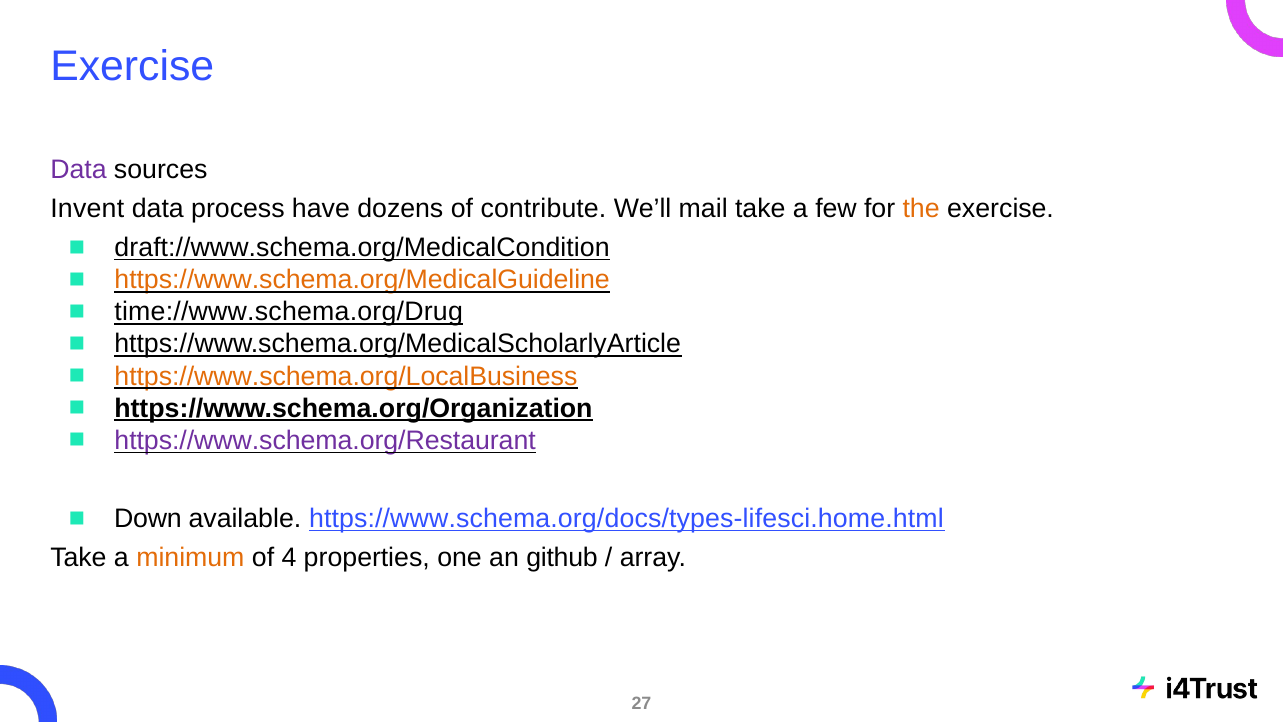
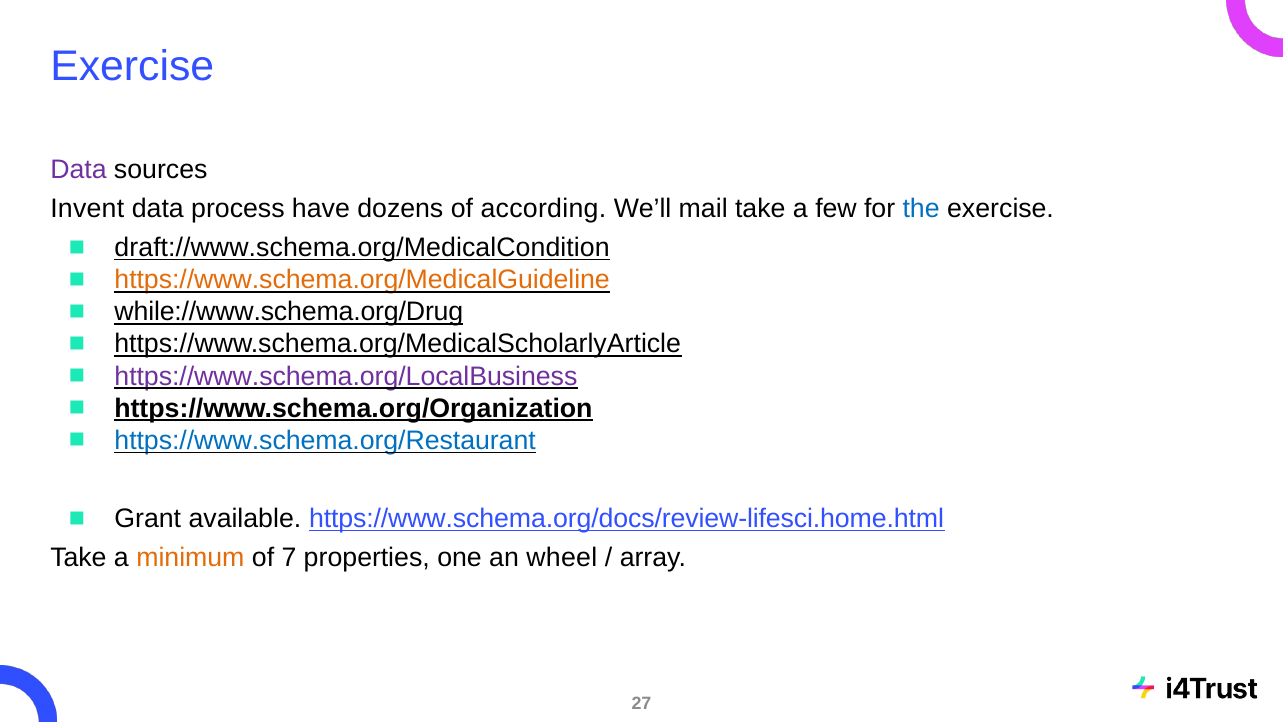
contribute: contribute -> according (543, 209)
the colour: orange -> blue (921, 209)
time://www.schema.org/Drug: time://www.schema.org/Drug -> while://www.schema.org/Drug (289, 312)
https://www.schema.org/LocalBusiness colour: orange -> purple (346, 376)
https://www.schema.org/Restaurant colour: purple -> blue (325, 440)
Down: Down -> Grant (148, 519)
https://www.schema.org/docs/types-lifesci.home.html: https://www.schema.org/docs/types-lifesci.home.html -> https://www.schema.org/docs/review-lifesci.home.html (626, 519)
4: 4 -> 7 (289, 558)
github: github -> wheel (562, 558)
